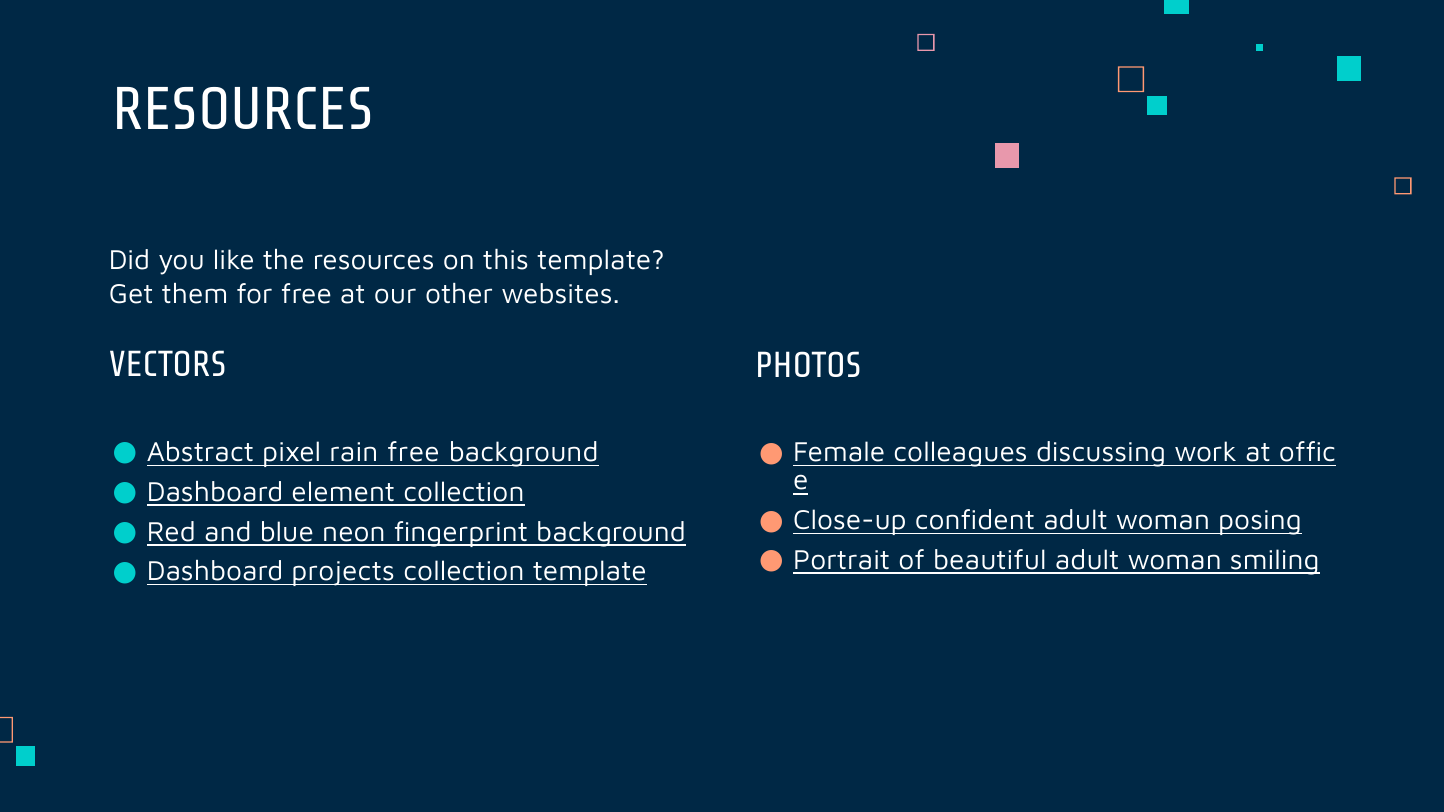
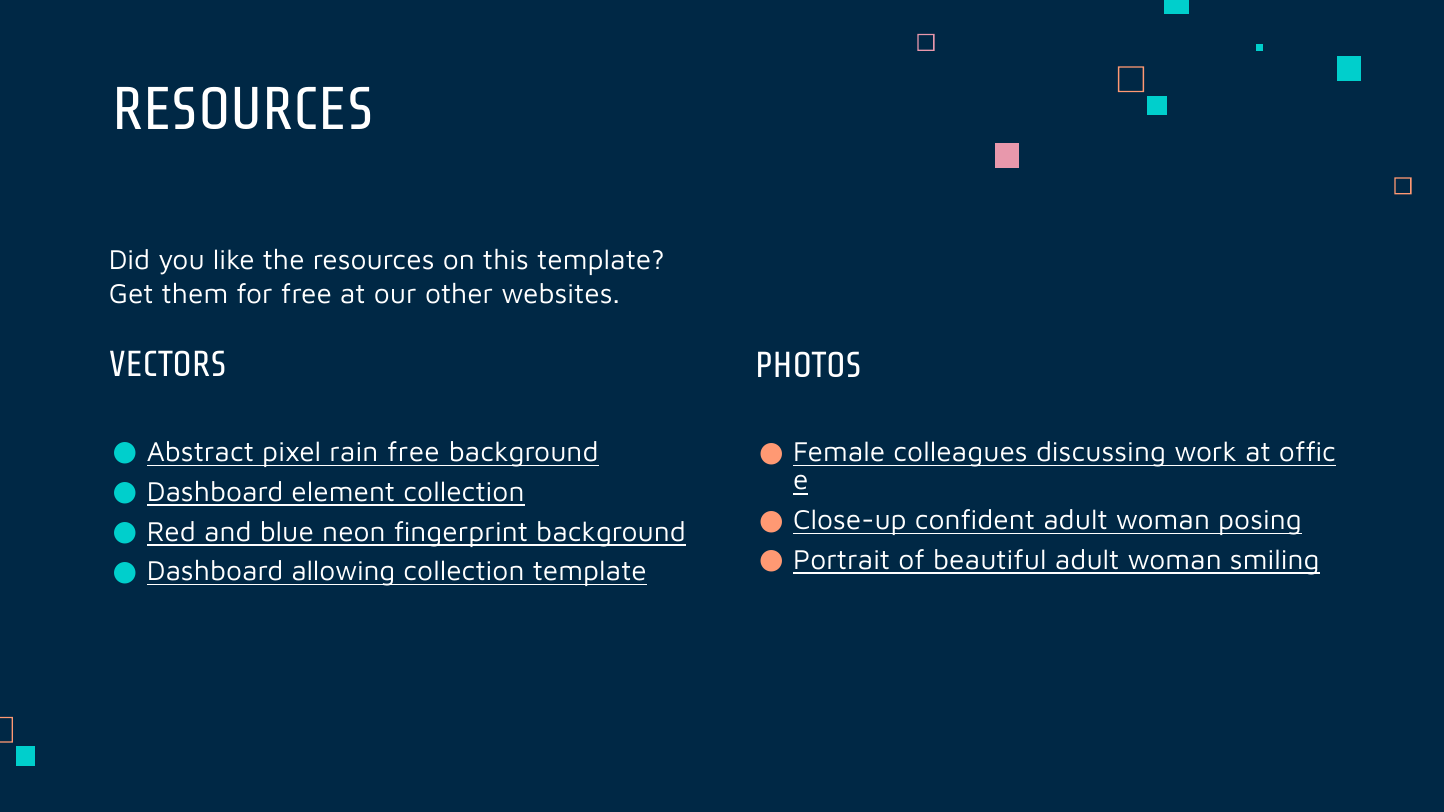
projects: projects -> allowing (343, 572)
